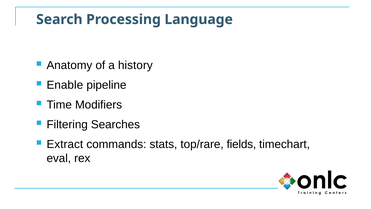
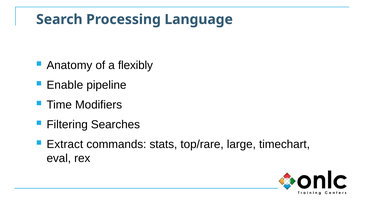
history: history -> flexibly (135, 65)
fields: fields -> large (241, 144)
